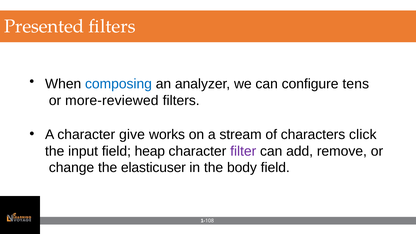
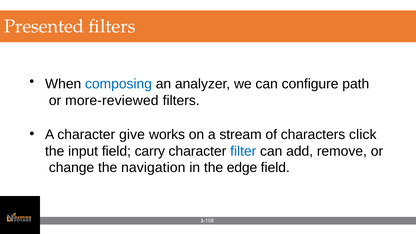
tens: tens -> path (356, 84)
heap: heap -> carry (150, 151)
filter colour: purple -> blue (243, 151)
elasticuser: elasticuser -> navigation (153, 168)
body: body -> edge (242, 168)
